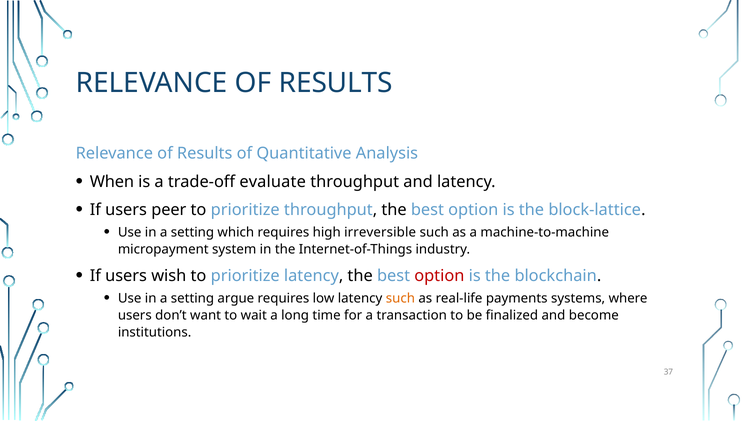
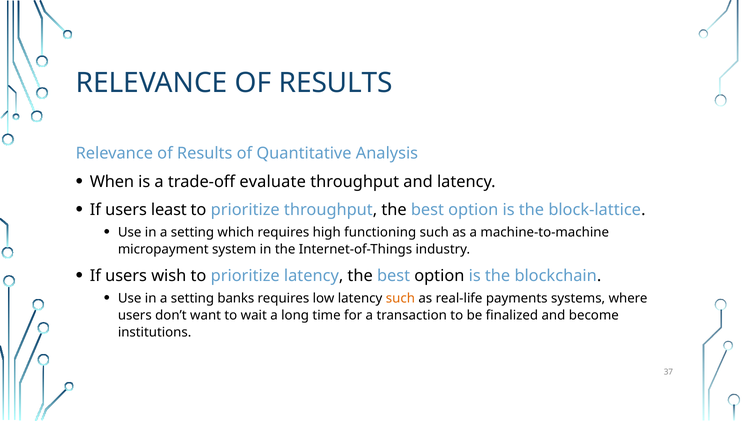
peer: peer -> least (169, 210)
irreversible: irreversible -> functioning (380, 232)
option colour: red -> black (439, 276)
argue: argue -> banks (236, 298)
